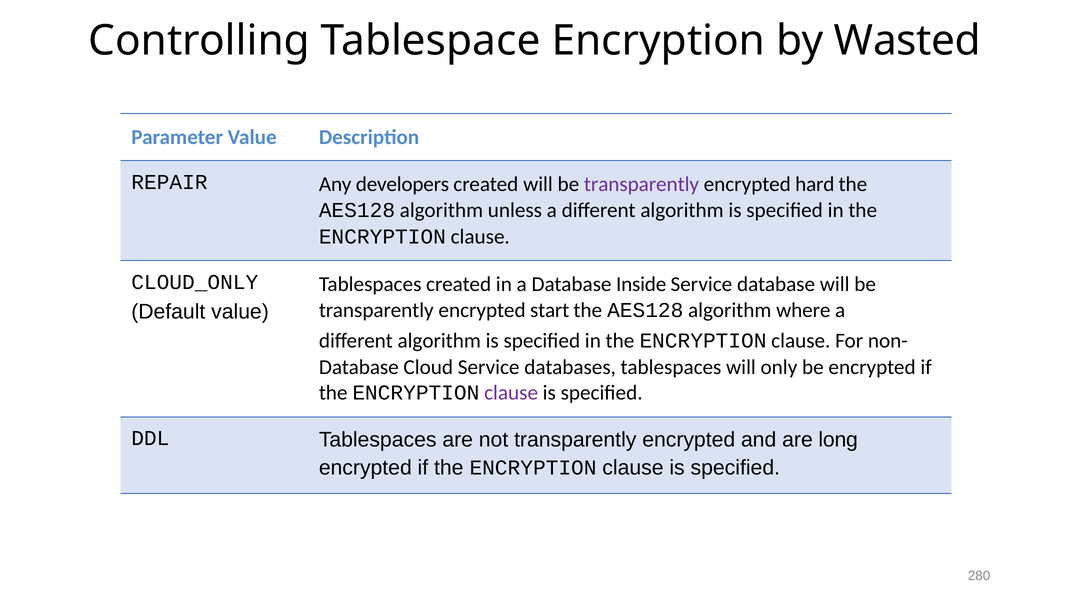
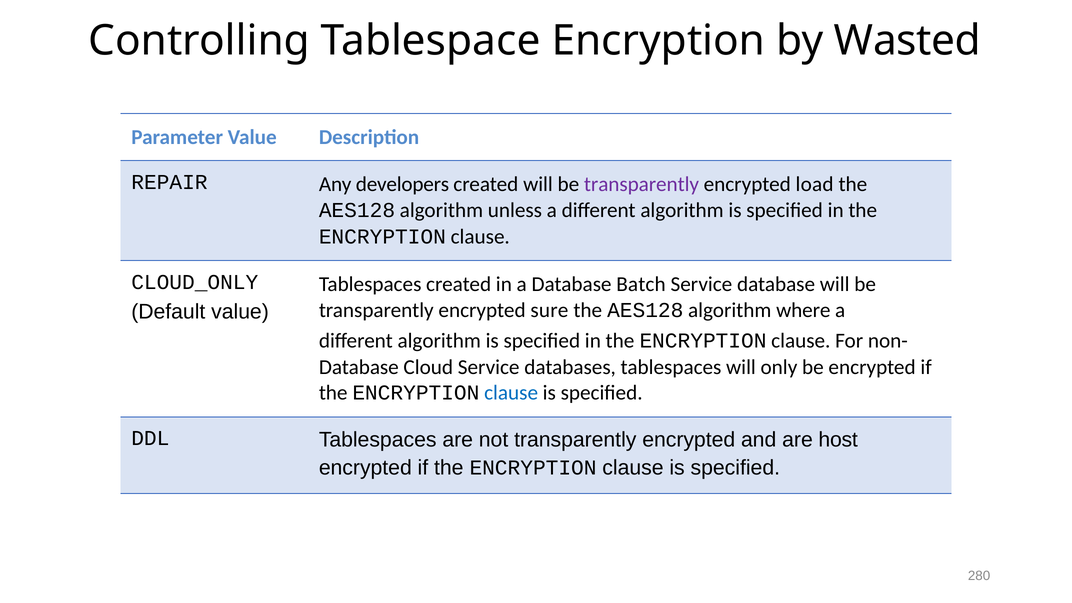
hard: hard -> load (815, 185)
Inside: Inside -> Batch (641, 285)
start: start -> sure (549, 310)
clause colour: purple -> blue (511, 393)
long: long -> host (838, 440)
